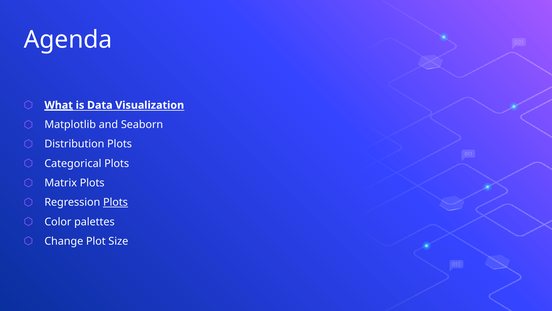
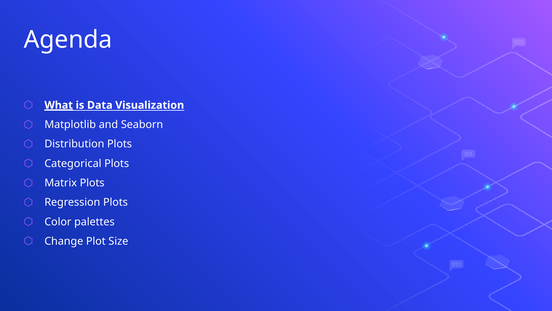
Plots underline: present -> none (115, 202)
